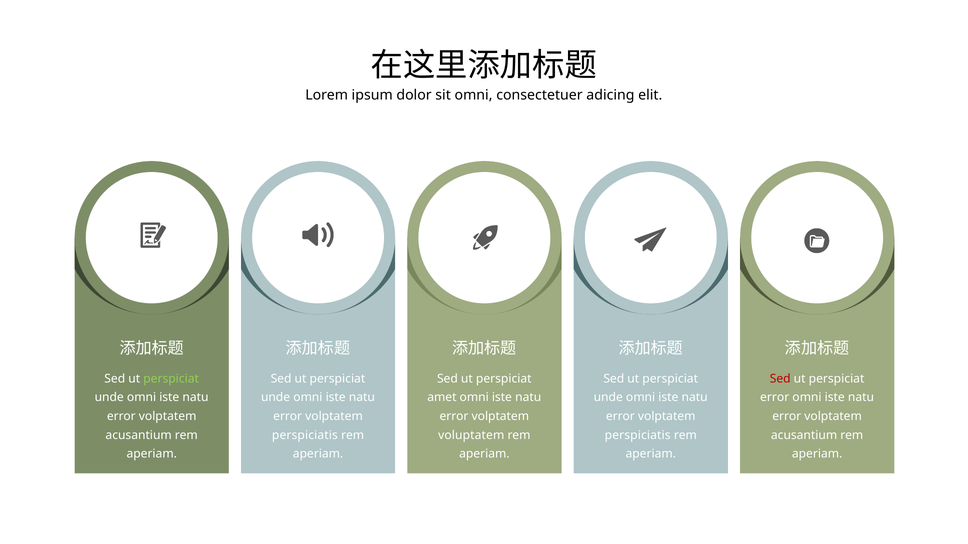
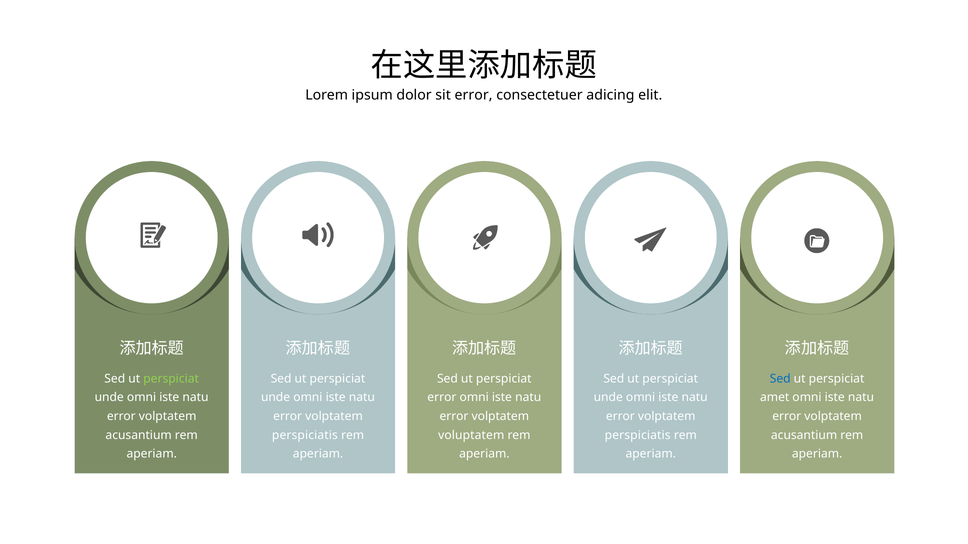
sit omni: omni -> error (474, 95)
Sed colour: red -> blue (780, 379)
amet: amet -> error (442, 398)
error: error -> amet (775, 398)
